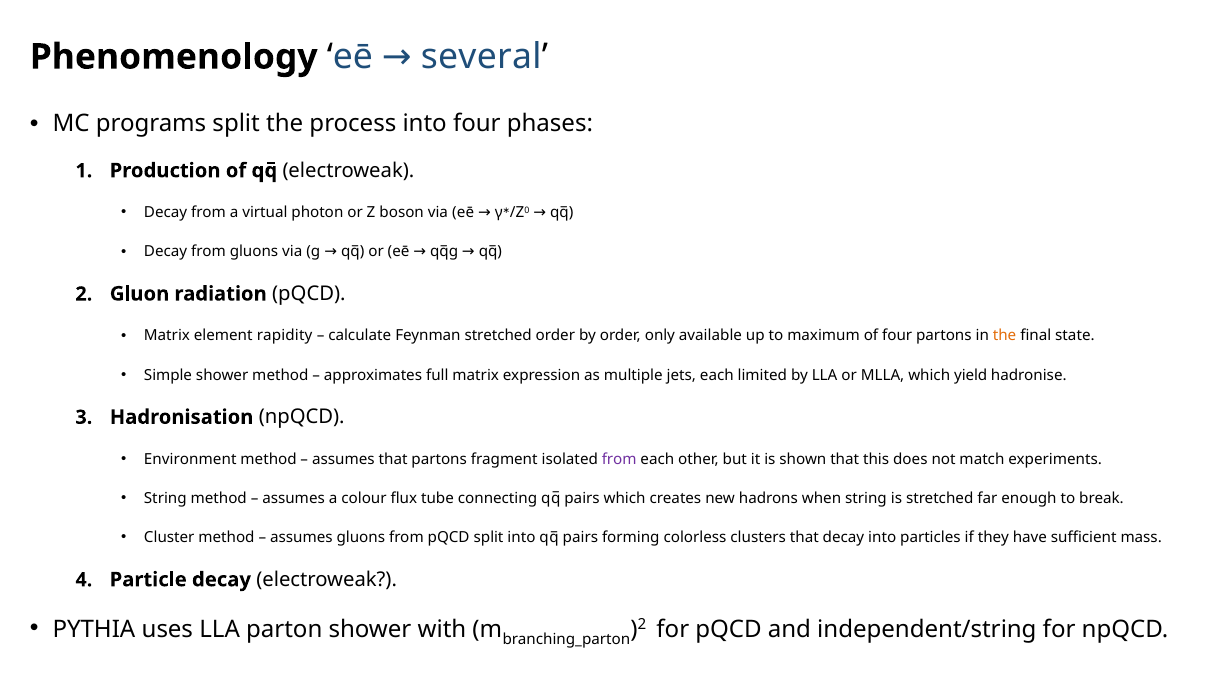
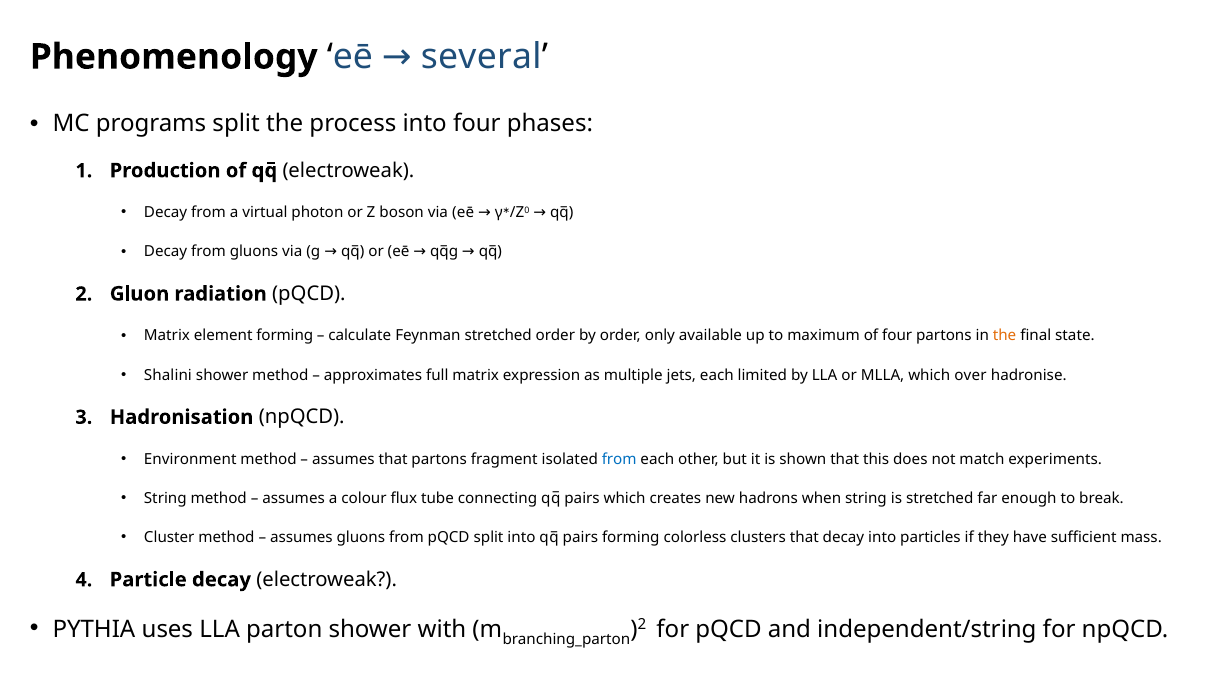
element rapidity: rapidity -> forming (285, 336)
Simple: Simple -> Shalini (168, 375)
yield: yield -> over (971, 375)
from colour: purple -> blue (619, 459)
